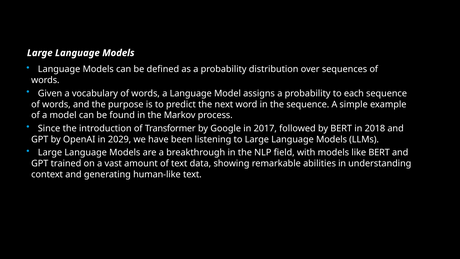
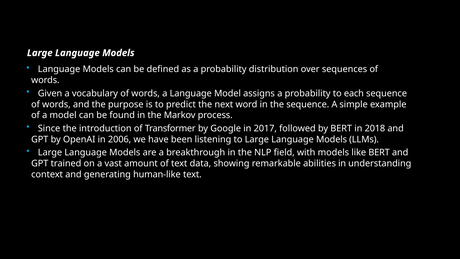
2029: 2029 -> 2006 (120, 139)
